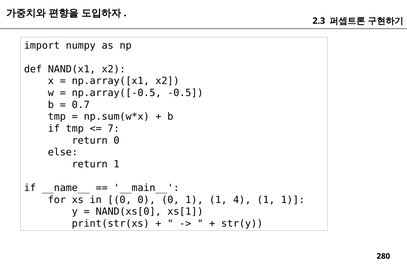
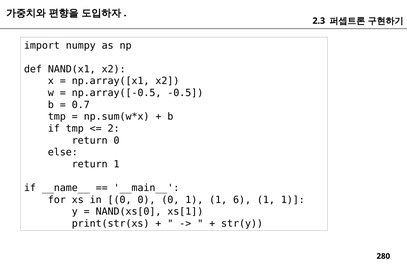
7: 7 -> 2 (114, 129)
4: 4 -> 6 (242, 200)
